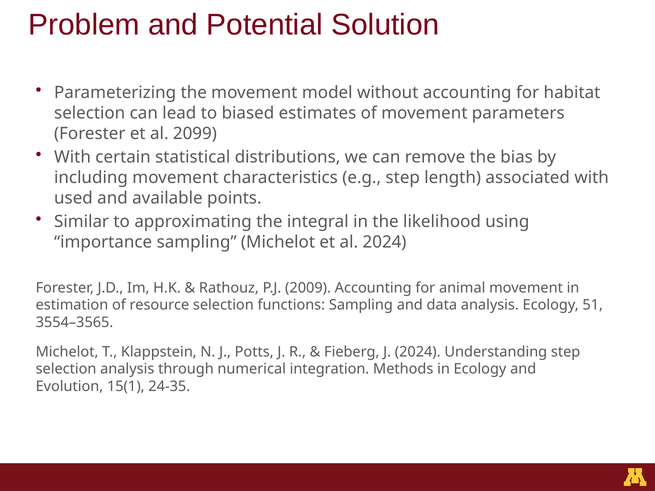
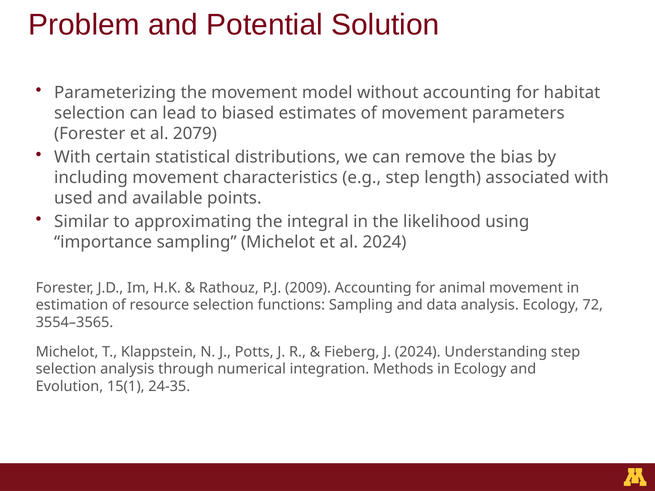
2099: 2099 -> 2079 (195, 134)
51: 51 -> 72 (593, 305)
